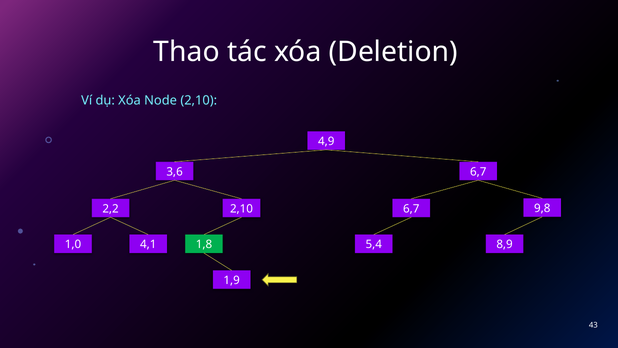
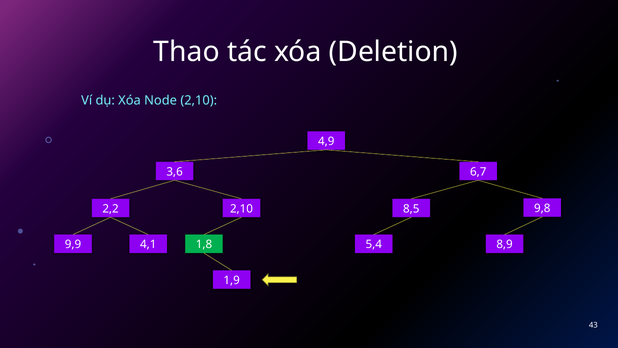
6,7: 6,7 -> 8,5 (411, 209)
1,0: 1,0 -> 9,9 (73, 244)
